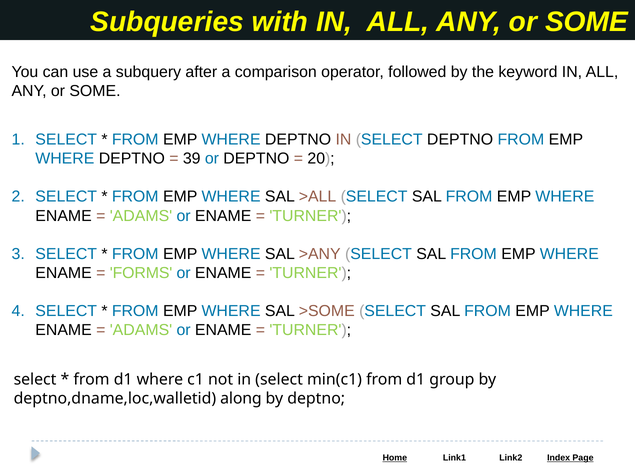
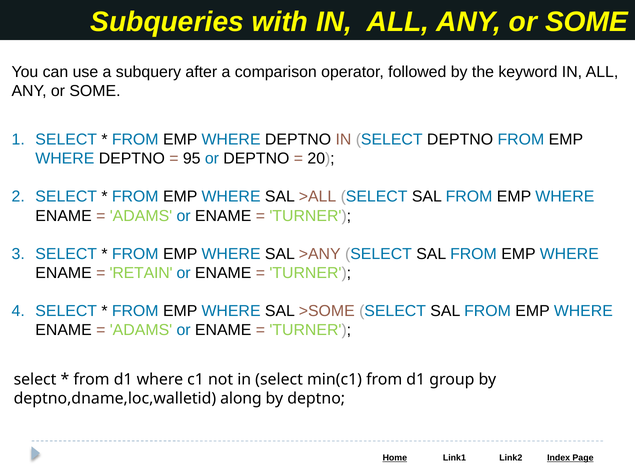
39: 39 -> 95 (192, 159)
FORMS: FORMS -> RETAIN (141, 273)
